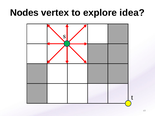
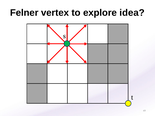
Nodes: Nodes -> Felner (24, 13)
